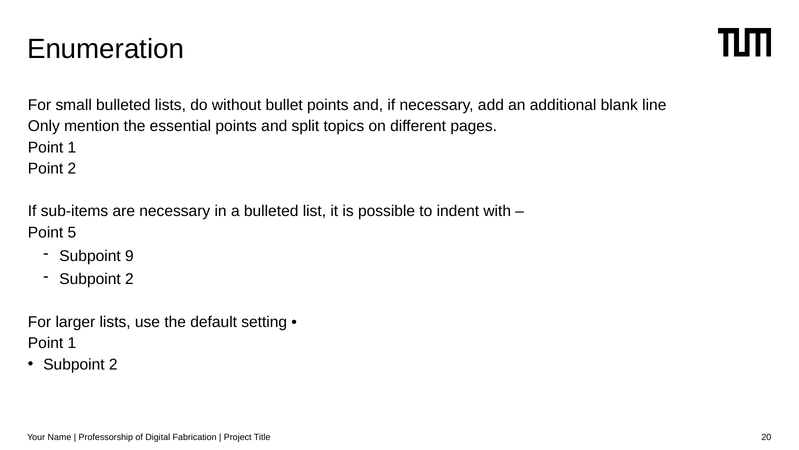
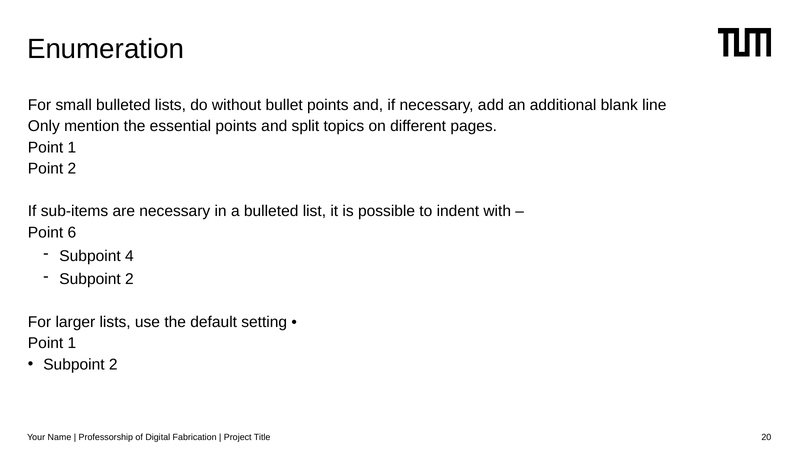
5: 5 -> 6 (72, 232)
9: 9 -> 4 (129, 256)
